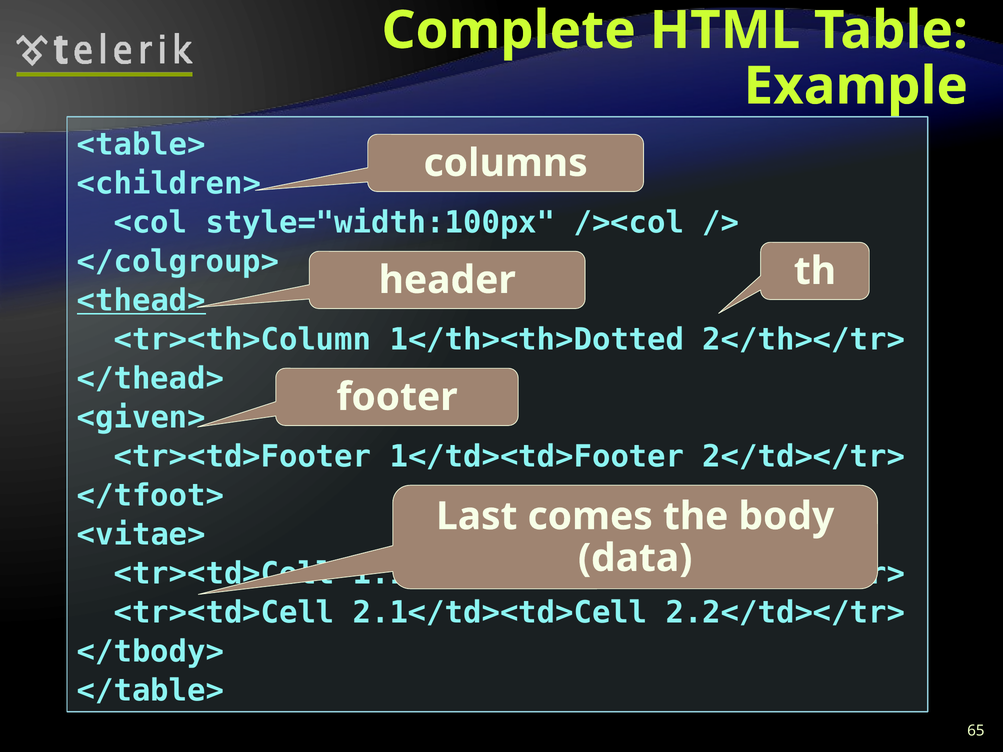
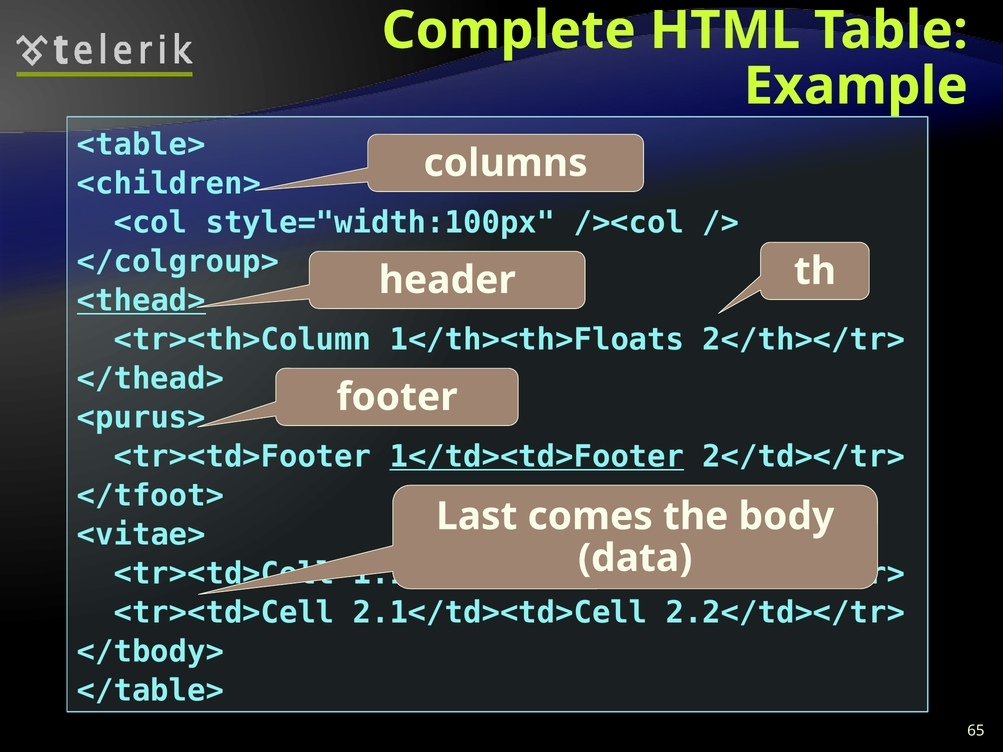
1</th><th>Dotted: 1</th><th>Dotted -> 1</th><th>Floats (537, 340)
<given>: <given> -> <purus> (141, 418)
1</td><td>Footer underline: none -> present (537, 457)
